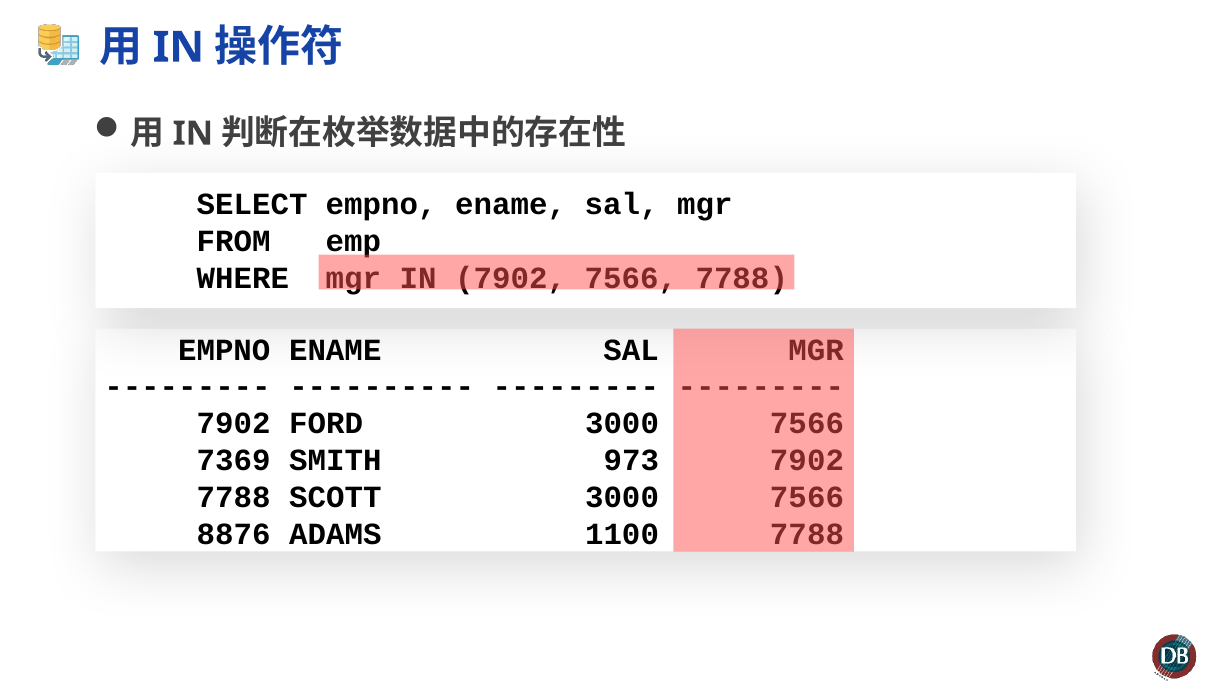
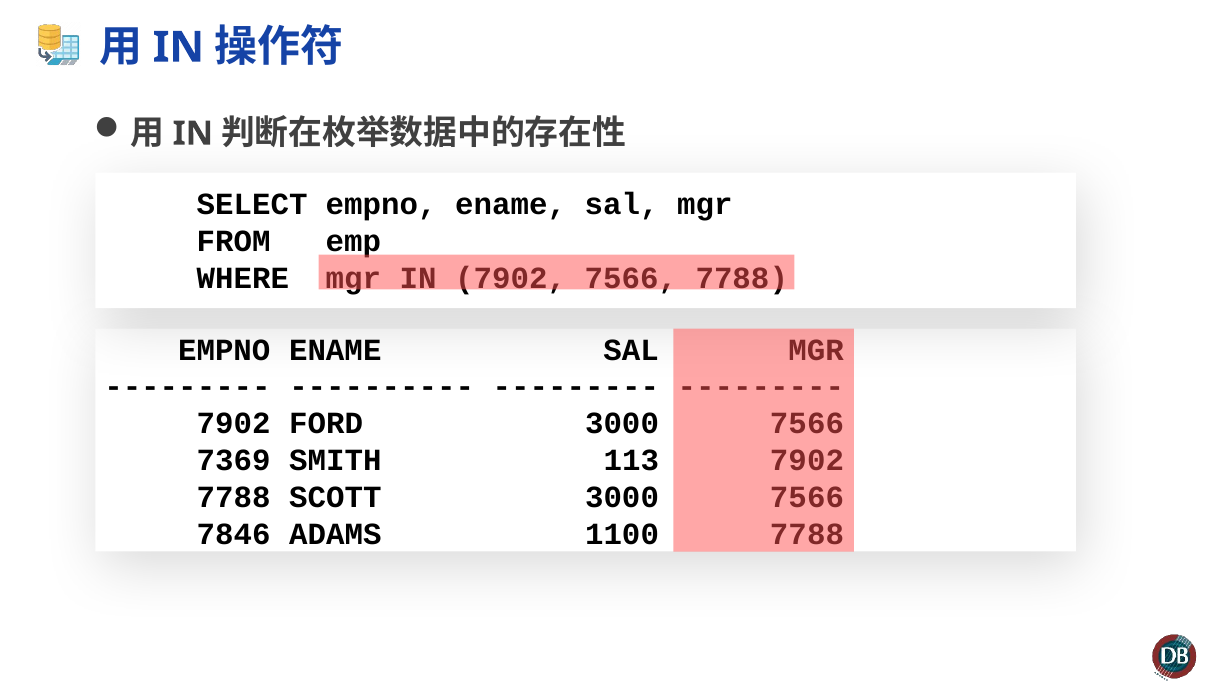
973: 973 -> 113 (631, 461)
8876: 8876 -> 7846 (234, 534)
